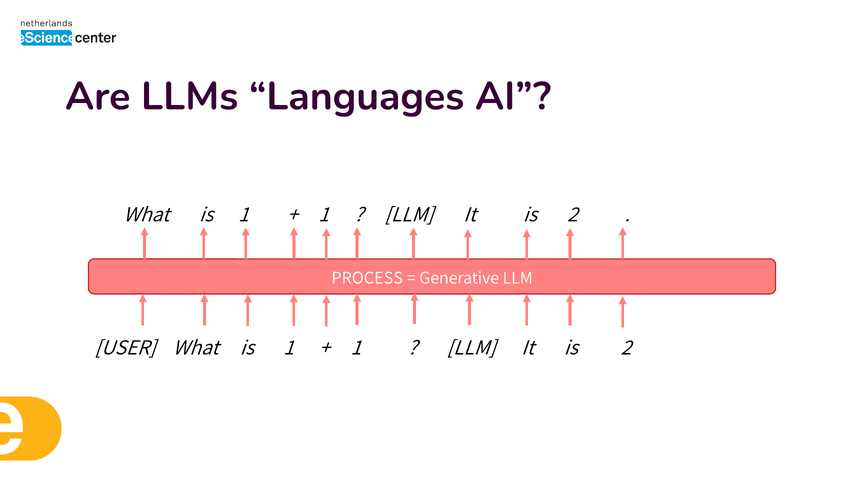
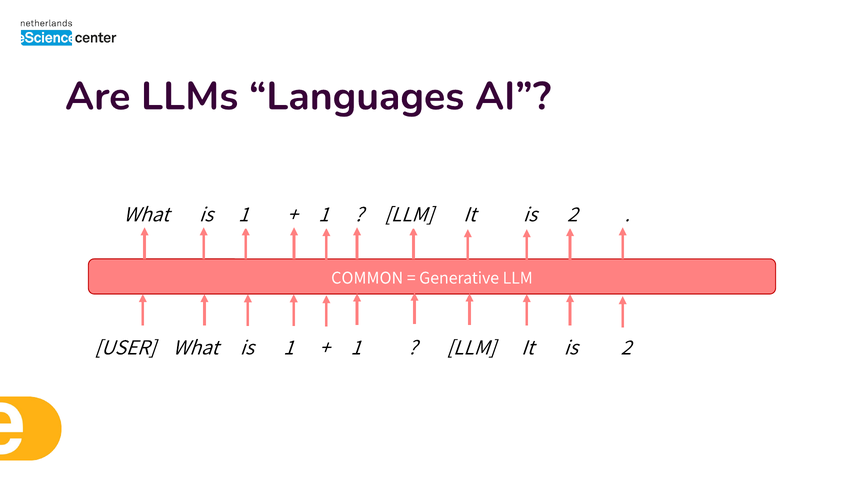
PROCESS: PROCESS -> COMMON (367, 277)
